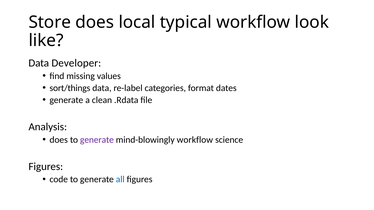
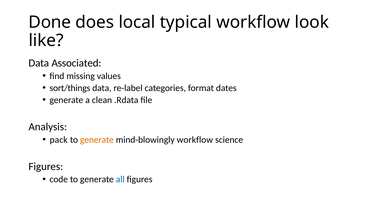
Store: Store -> Done (50, 22)
Developer: Developer -> Associated (76, 63)
does: does -> pack (59, 140)
generate colour: purple -> orange (97, 140)
